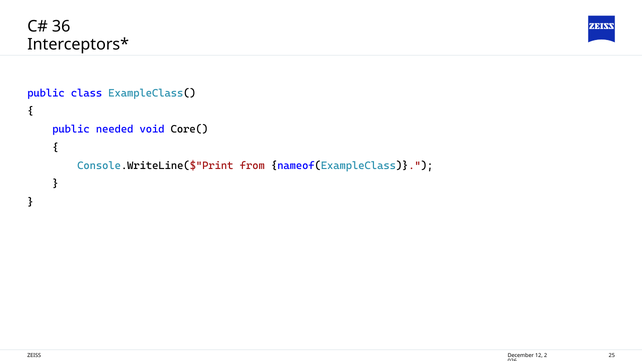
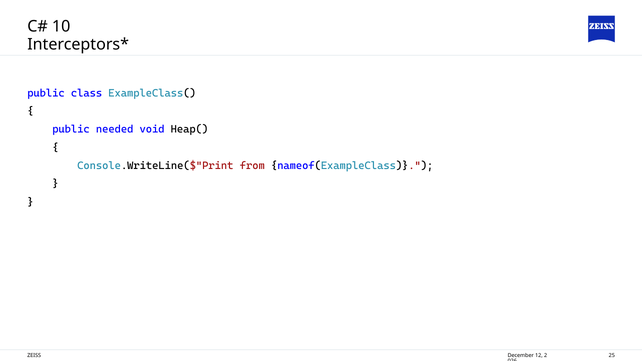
36: 36 -> 10 (61, 27)
Core(: Core( -> Heap( (189, 129)
